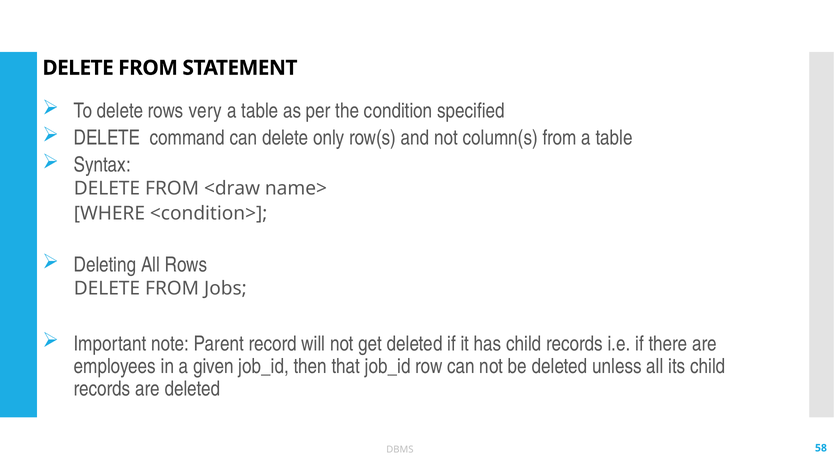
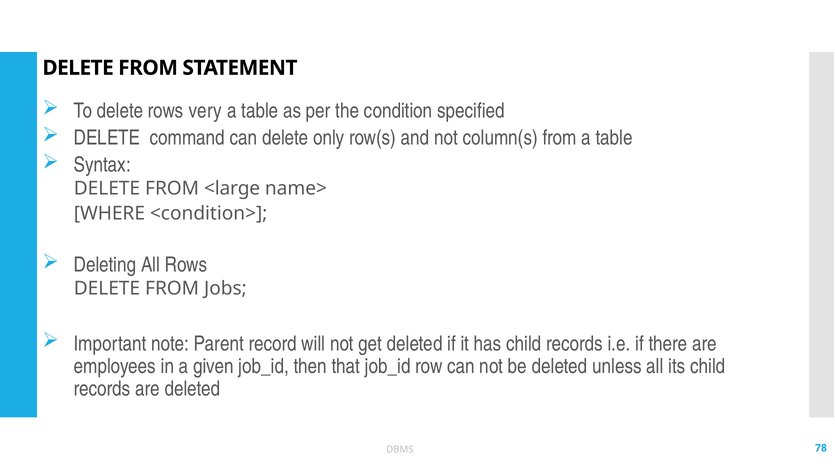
<draw: <draw -> <large (232, 188)
58: 58 -> 78 (821, 448)
